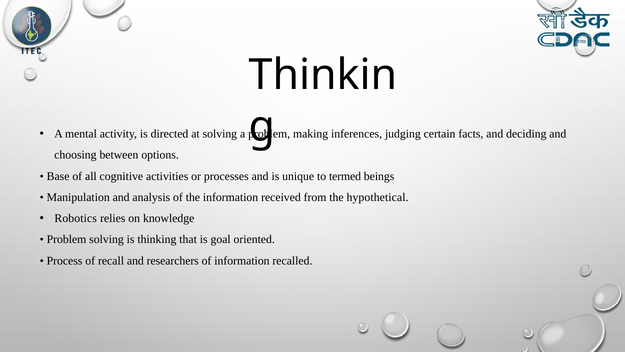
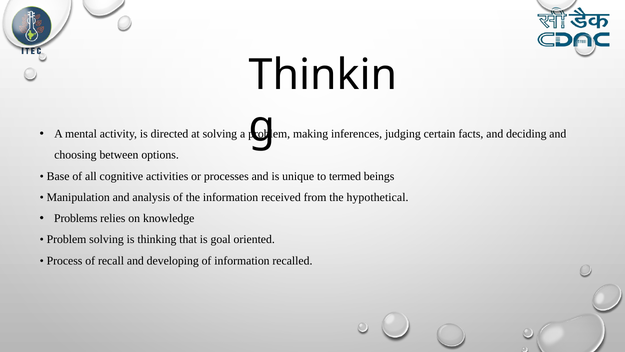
Robotics: Robotics -> Problems (76, 218)
researchers: researchers -> developing (173, 260)
